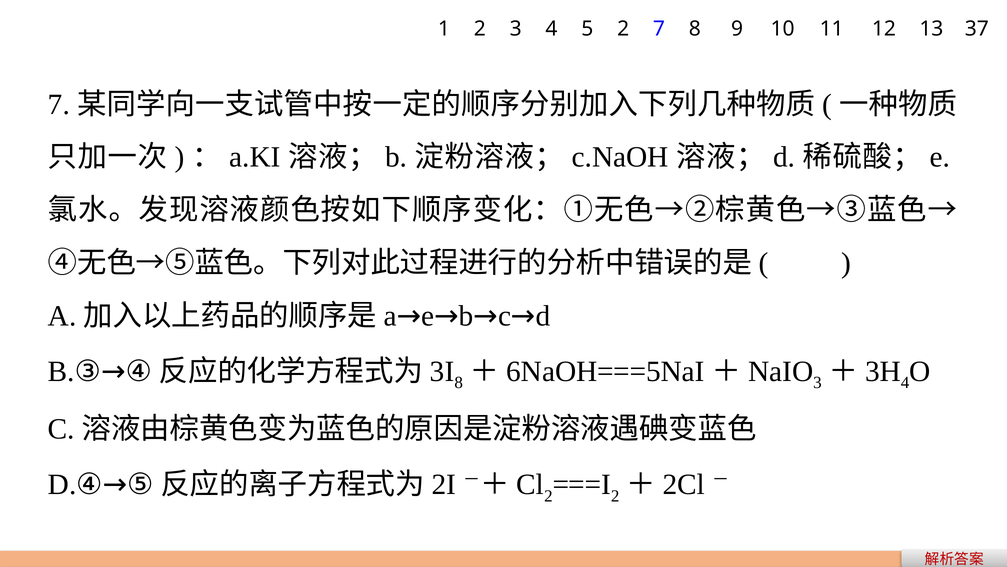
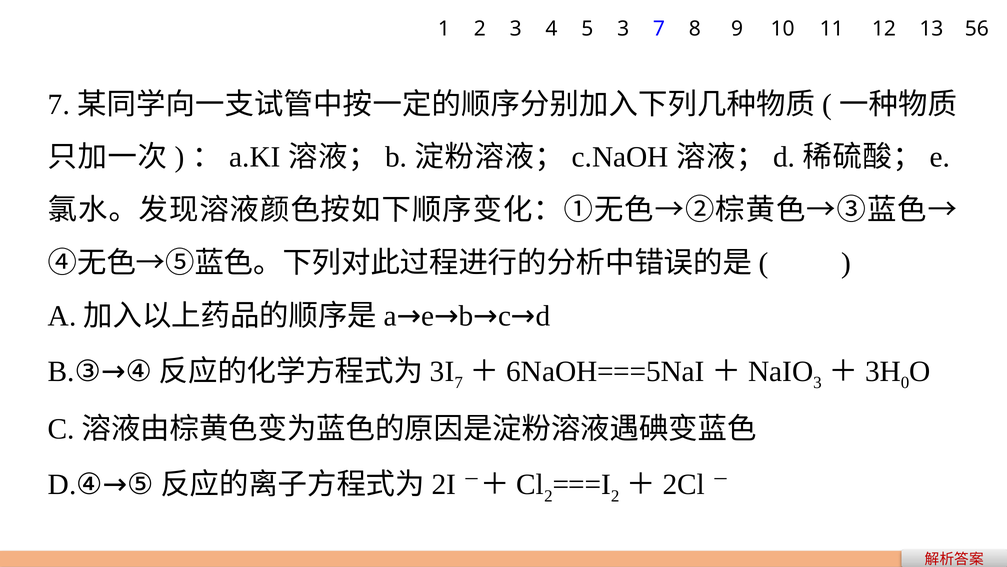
5 2: 2 -> 3 (623, 29)
37: 37 -> 56 (977, 29)
8: 8 -> 7 (459, 383)
4: 4 -> 0 (905, 383)
